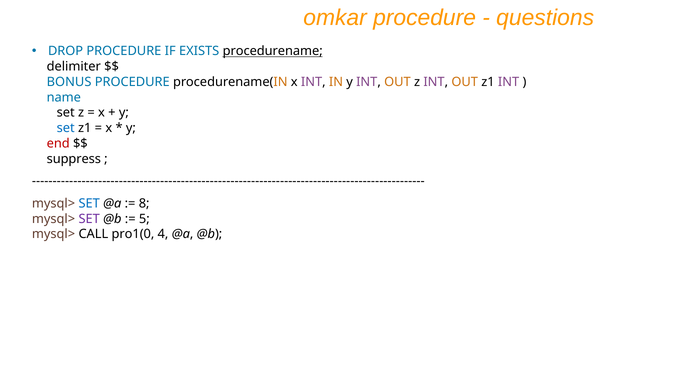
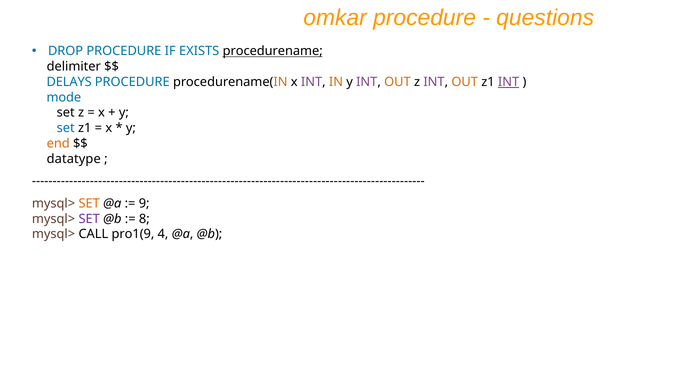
BONUS: BONUS -> DELAYS (69, 82)
INT underline: none -> present (509, 82)
name: name -> mode (64, 97)
end colour: red -> orange (58, 144)
suppress: suppress -> datatype (74, 159)
SET colour: blue -> orange (89, 204)
8: 8 -> 9 (144, 204)
5: 5 -> 8 (144, 219)
pro1(0: pro1(0 -> pro1(9 (133, 234)
